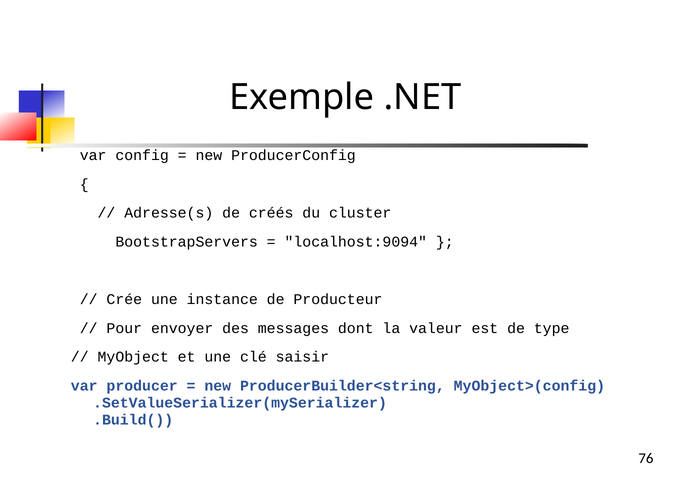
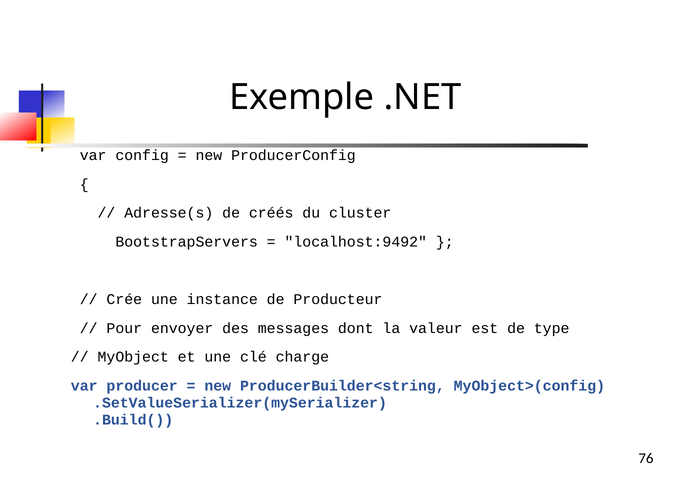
localhost:9094: localhost:9094 -> localhost:9492 (356, 242)
saisir: saisir -> charge (302, 357)
